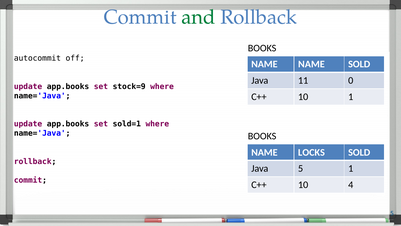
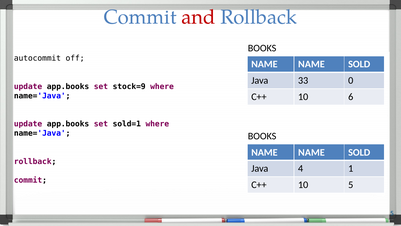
and colour: green -> red (199, 17)
11: 11 -> 33 (303, 80)
10 1: 1 -> 6 (351, 97)
LOCKS: LOCKS -> NAME (311, 152)
Java 5: 5 -> 4 (301, 168)
10 4: 4 -> 5 (351, 185)
